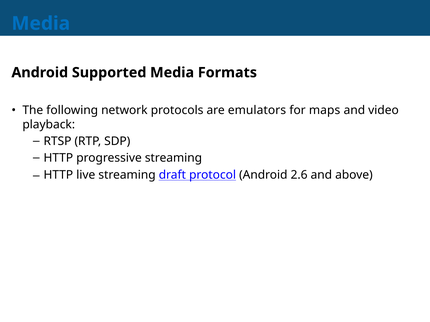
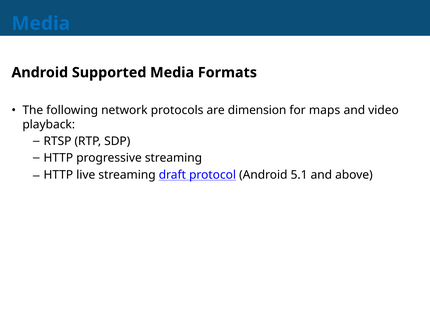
emulators: emulators -> dimension (257, 110)
2.6: 2.6 -> 5.1 (299, 175)
